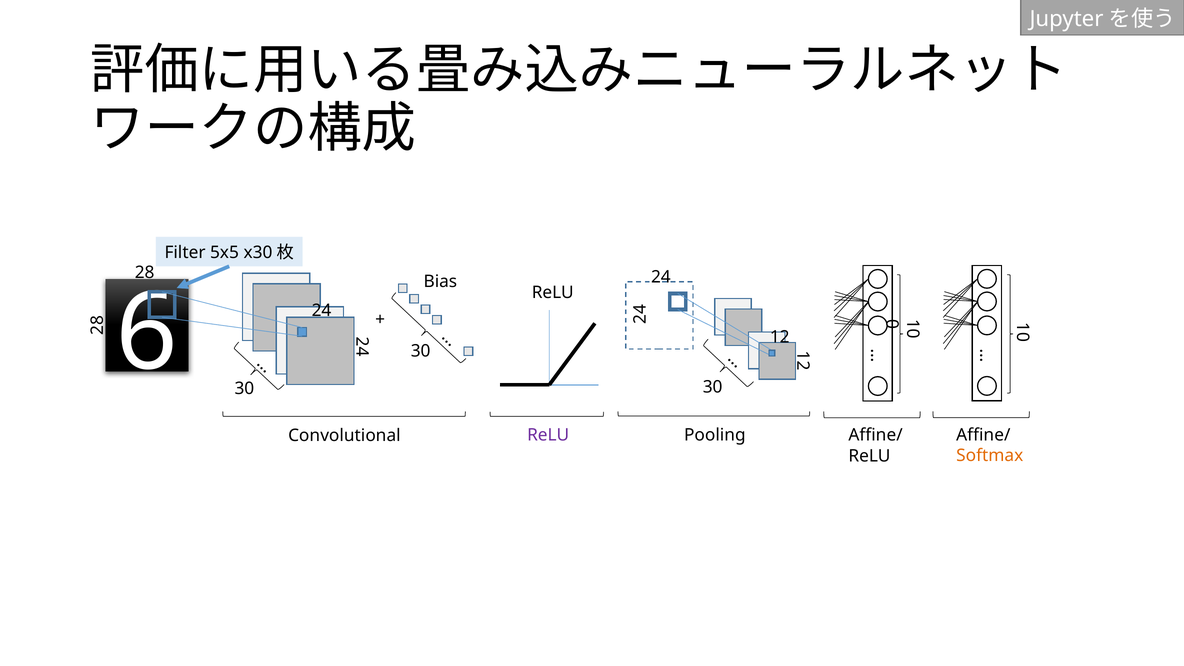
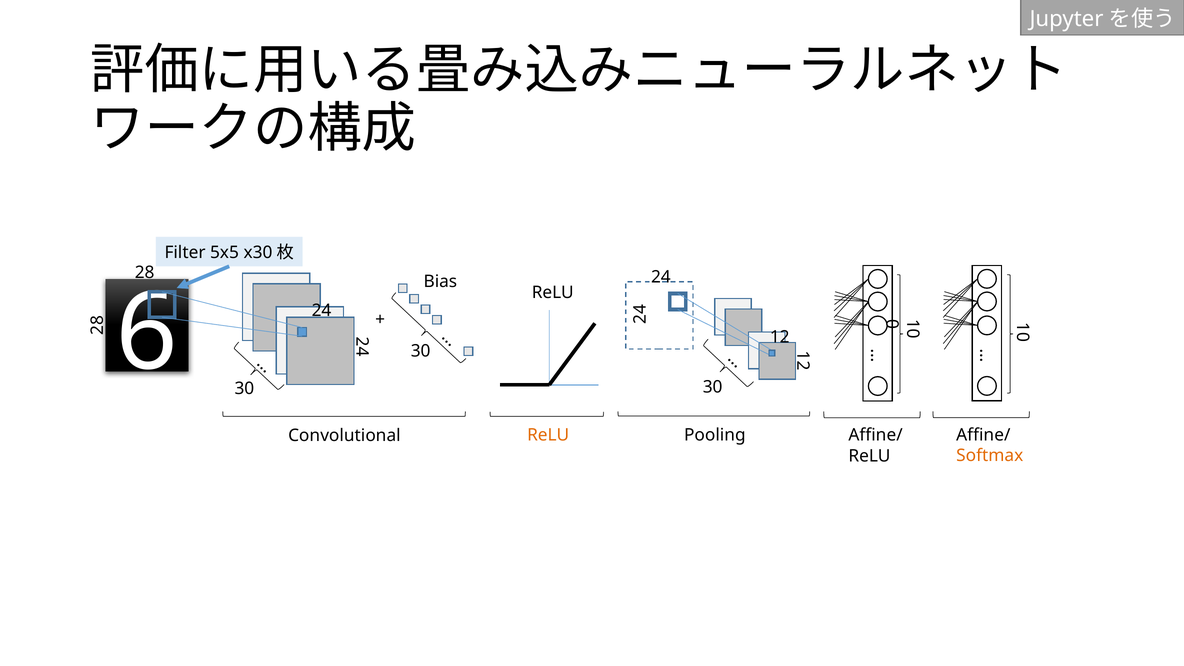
ReLU colour: purple -> orange (548, 435)
